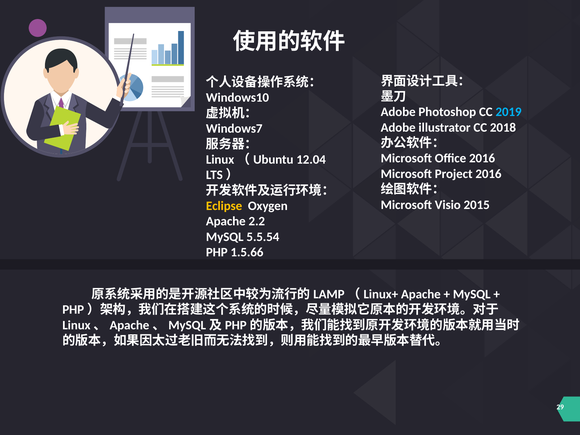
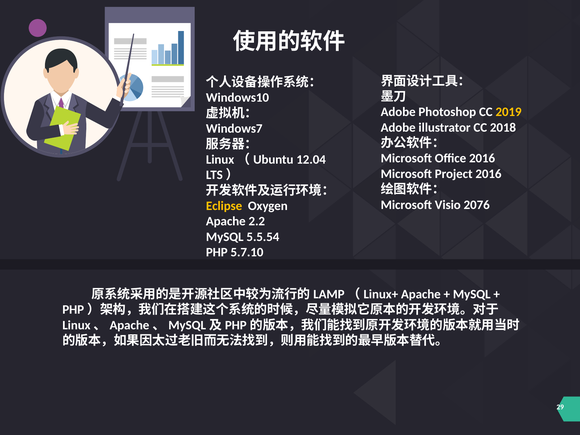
2019 colour: light blue -> yellow (509, 112)
2015: 2015 -> 2076 (477, 205)
1.5.66: 1.5.66 -> 5.7.10 (247, 252)
